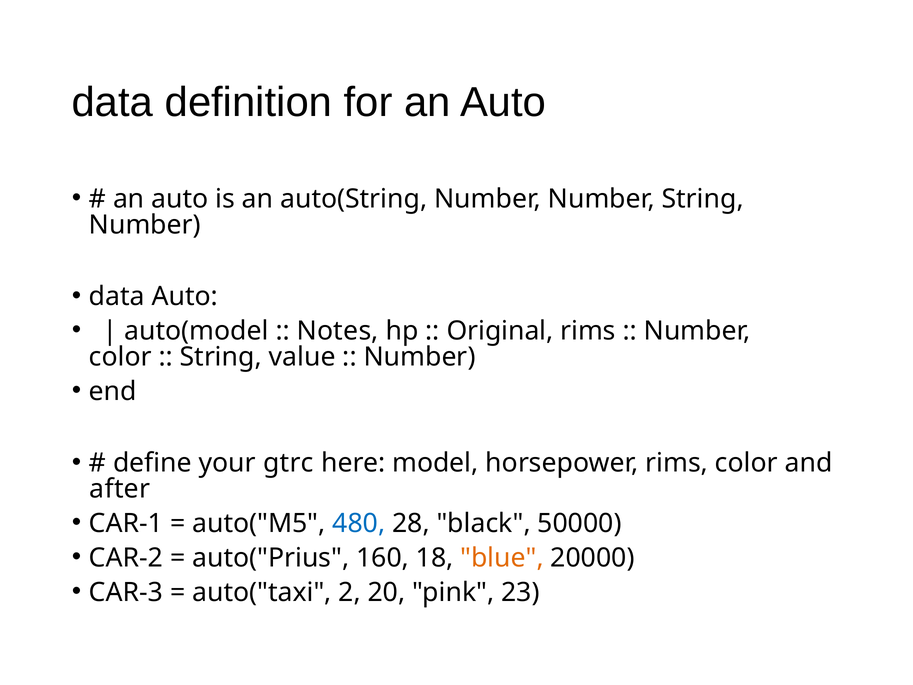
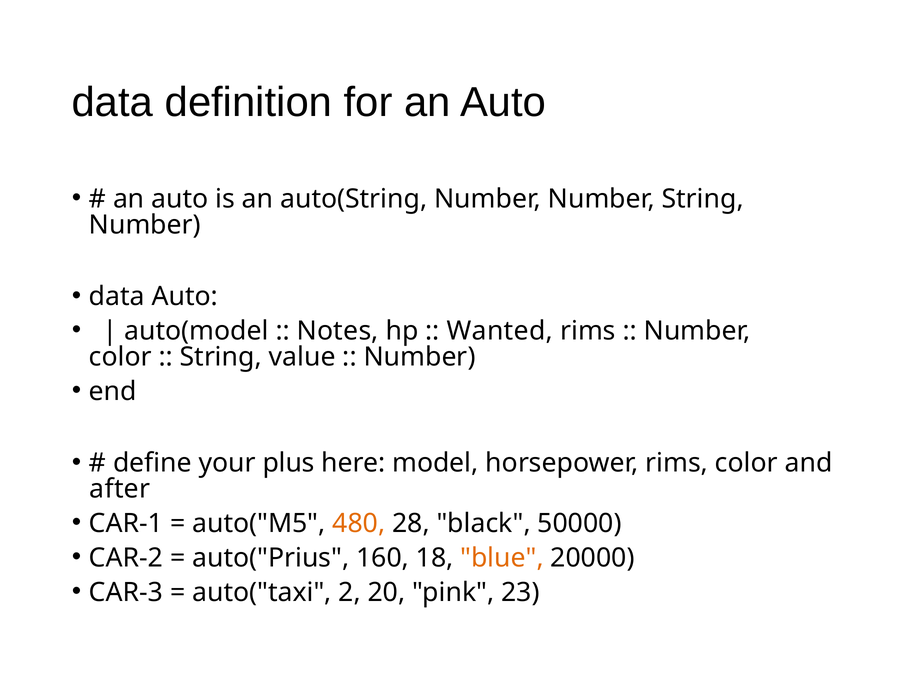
Original: Original -> Wanted (500, 331)
gtrc: gtrc -> plus (289, 463)
480 colour: blue -> orange (359, 523)
